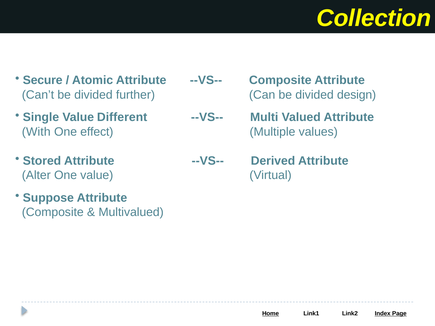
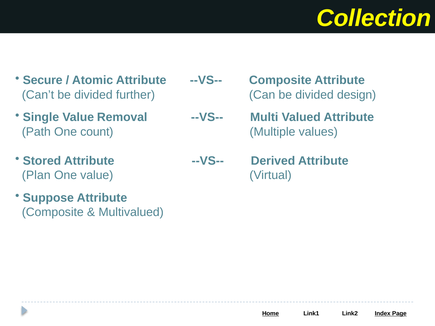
Different: Different -> Removal (122, 117)
With: With -> Path (36, 132)
effect: effect -> count (97, 132)
Alter: Alter -> Plan (36, 175)
